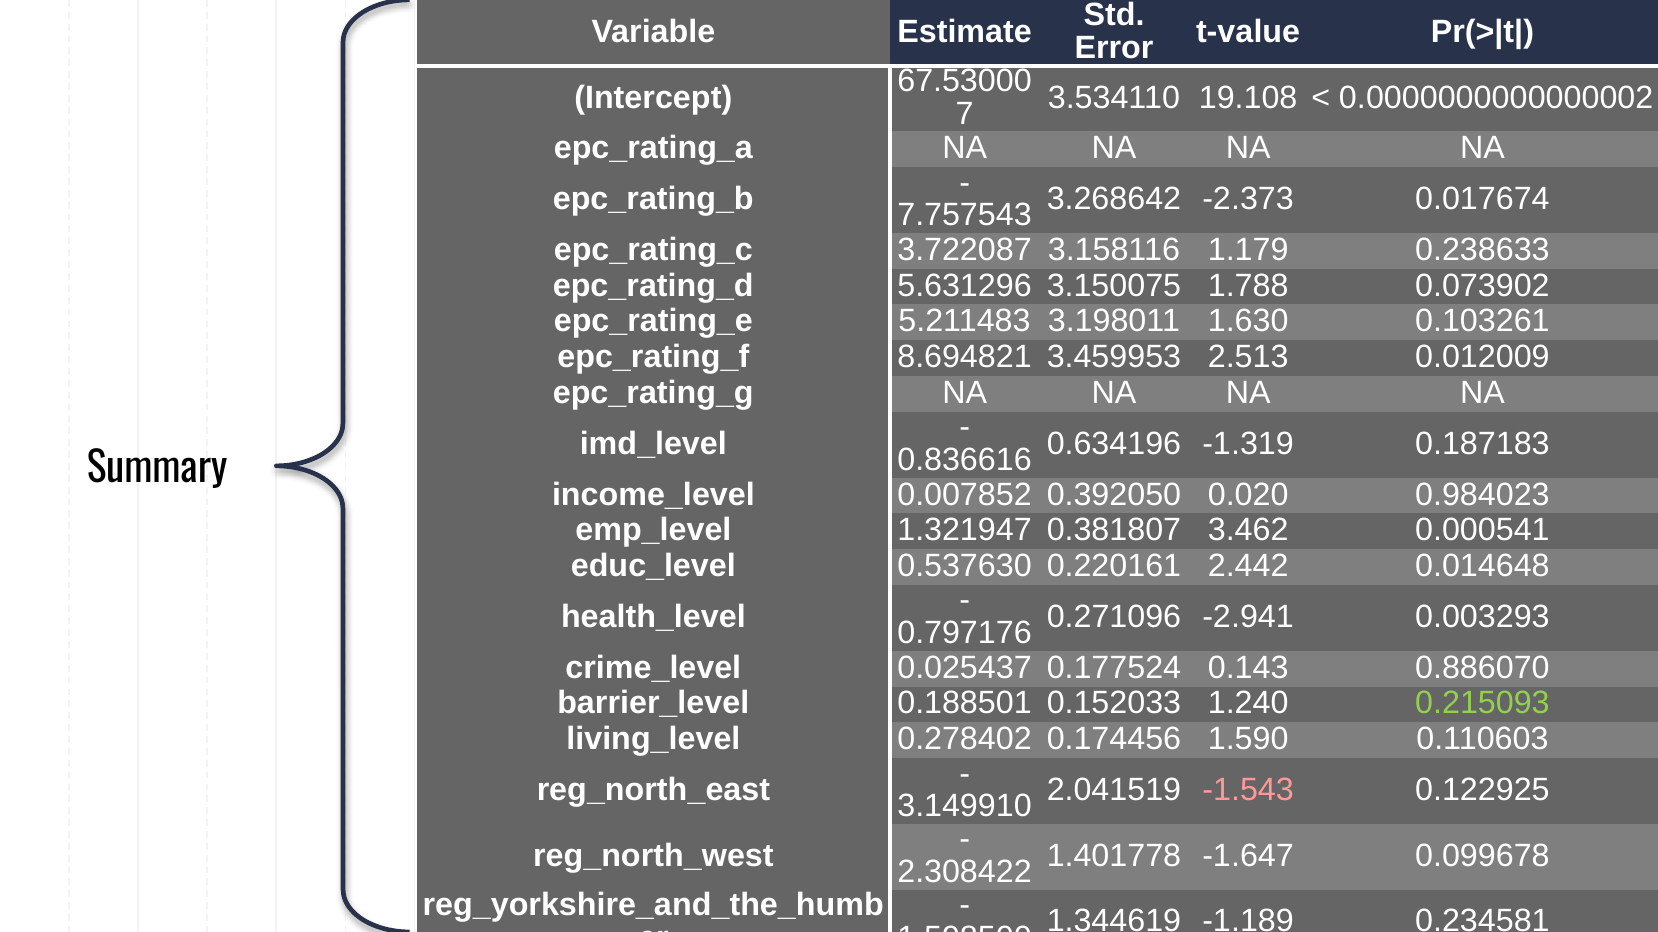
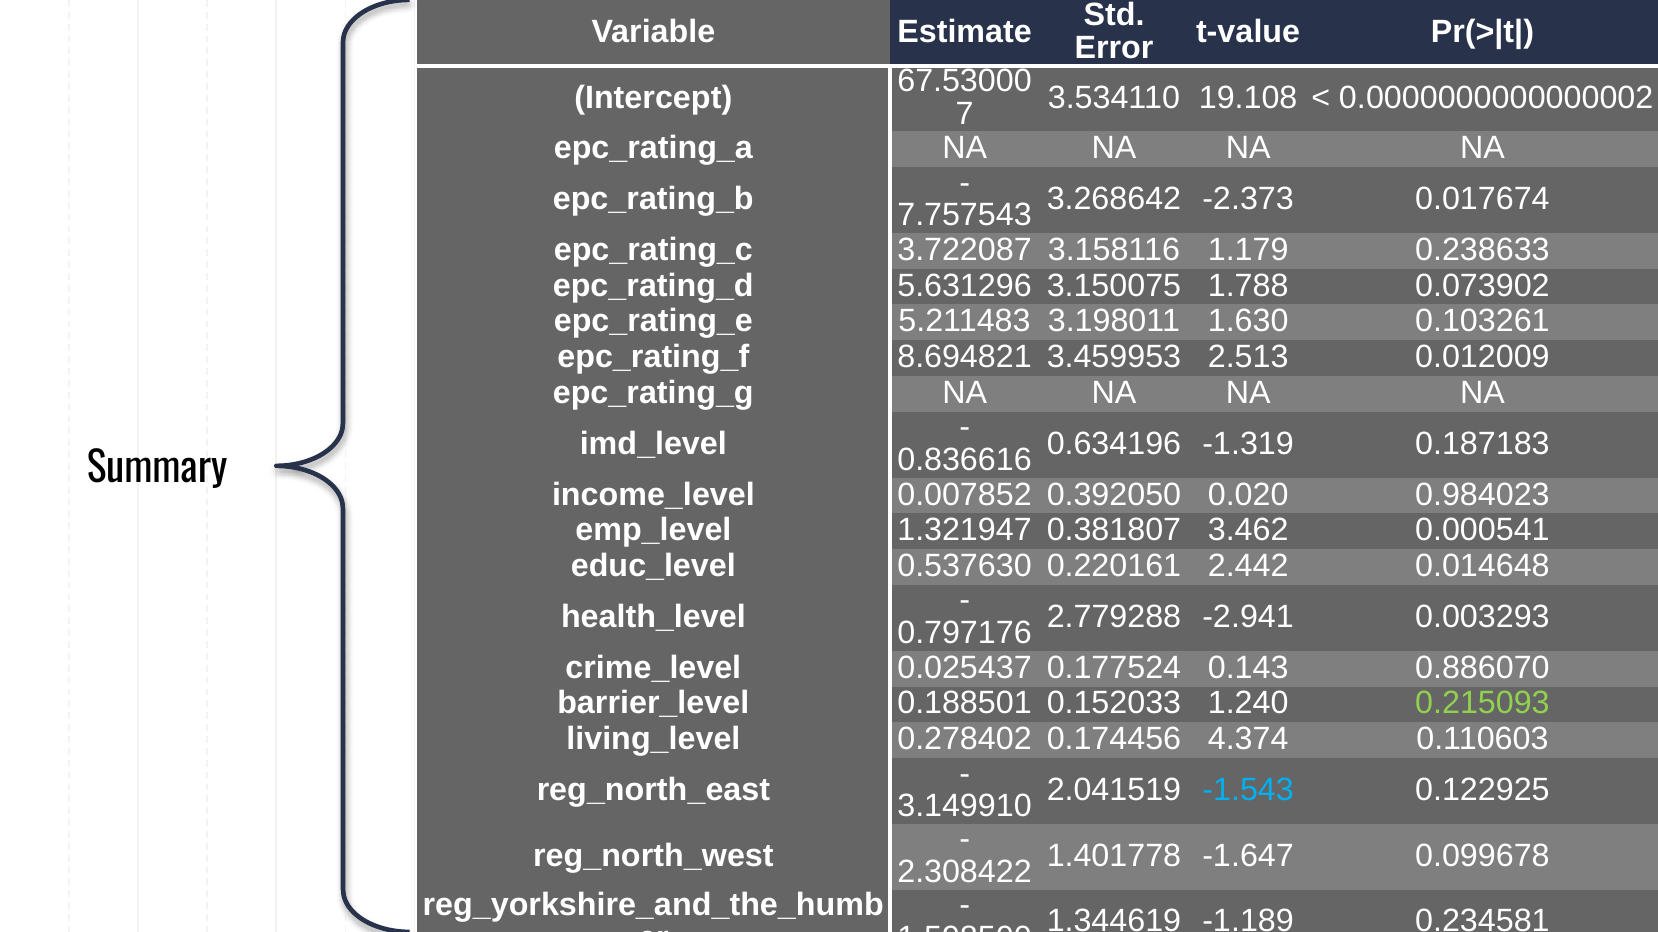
0.271096: 0.271096 -> 2.779288 (1114, 617)
1.590: 1.590 -> 4.374 (1248, 740)
-1.543 colour: pink -> light blue (1248, 790)
